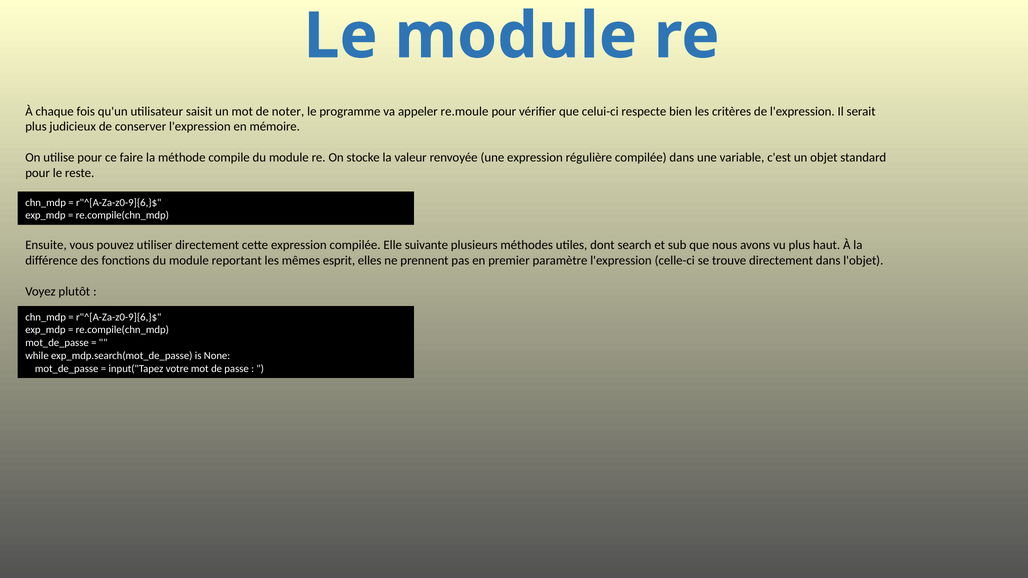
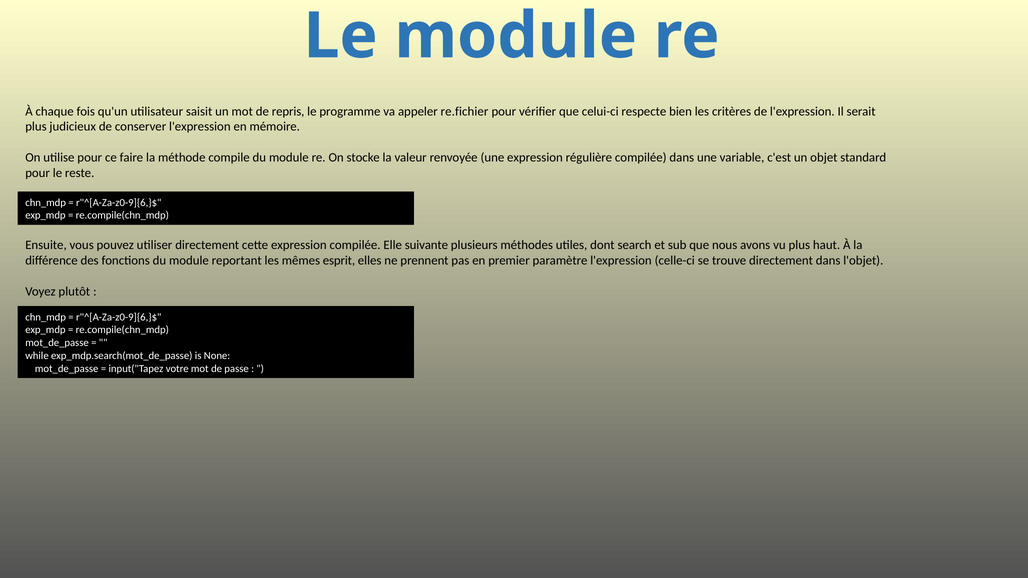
noter: noter -> repris (288, 111)
re.moule: re.moule -> re.fichier (465, 111)
